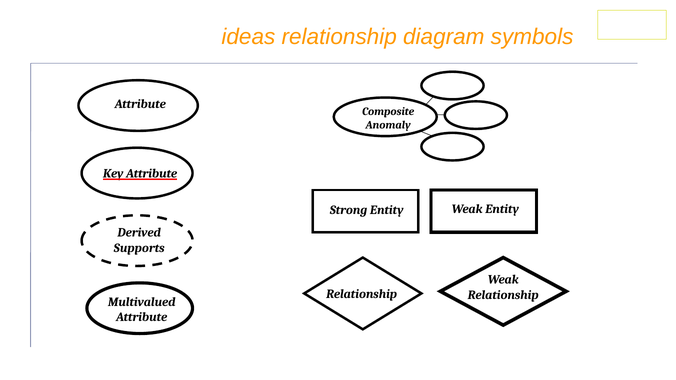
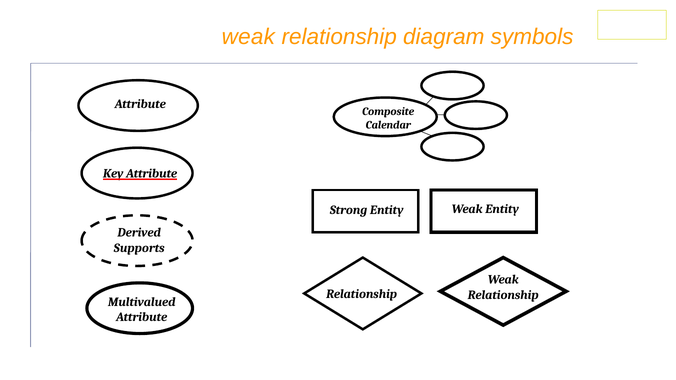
ideas: ideas -> weak (248, 37)
Anomaly: Anomaly -> Calendar (388, 125)
